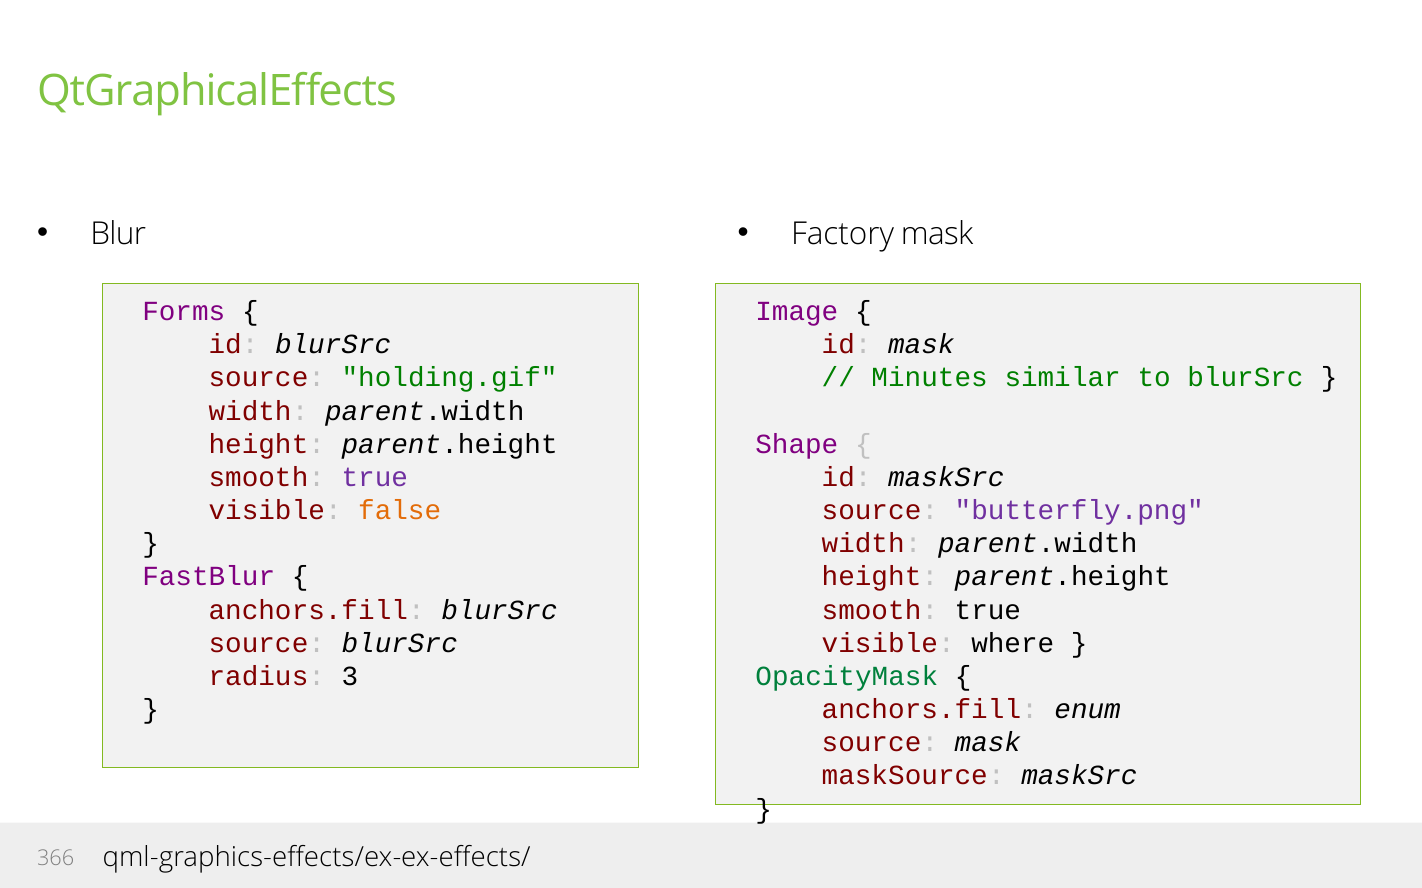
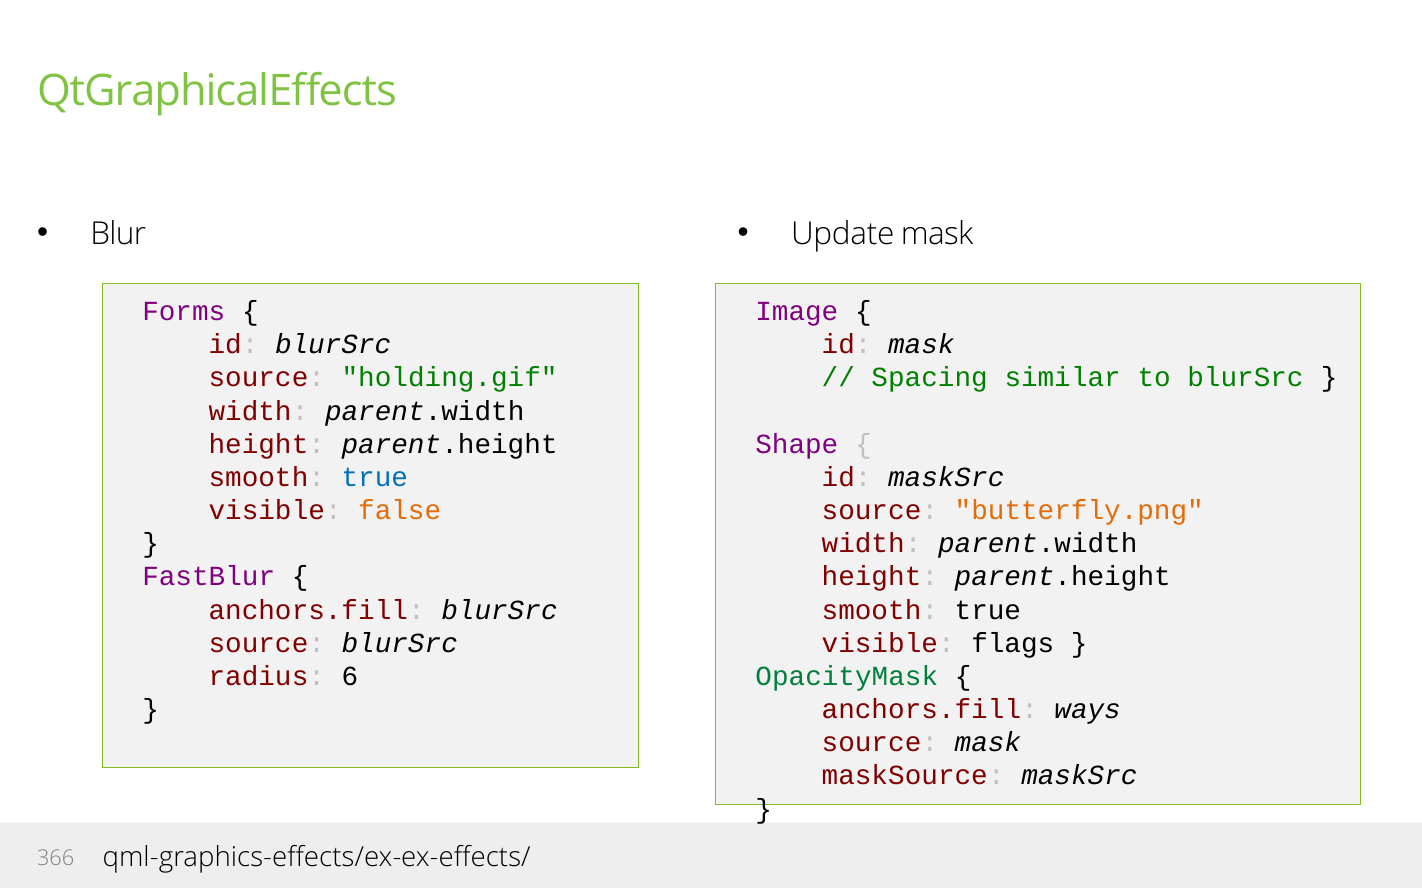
Factory: Factory -> Update (843, 234)
Minutes: Minutes -> Spacing (930, 378)
true colour: purple -> blue (375, 478)
butterfly.png colour: purple -> orange (1079, 511)
where: where -> flags (1013, 644)
3: 3 -> 6 (350, 677)
enum: enum -> ways (1088, 710)
